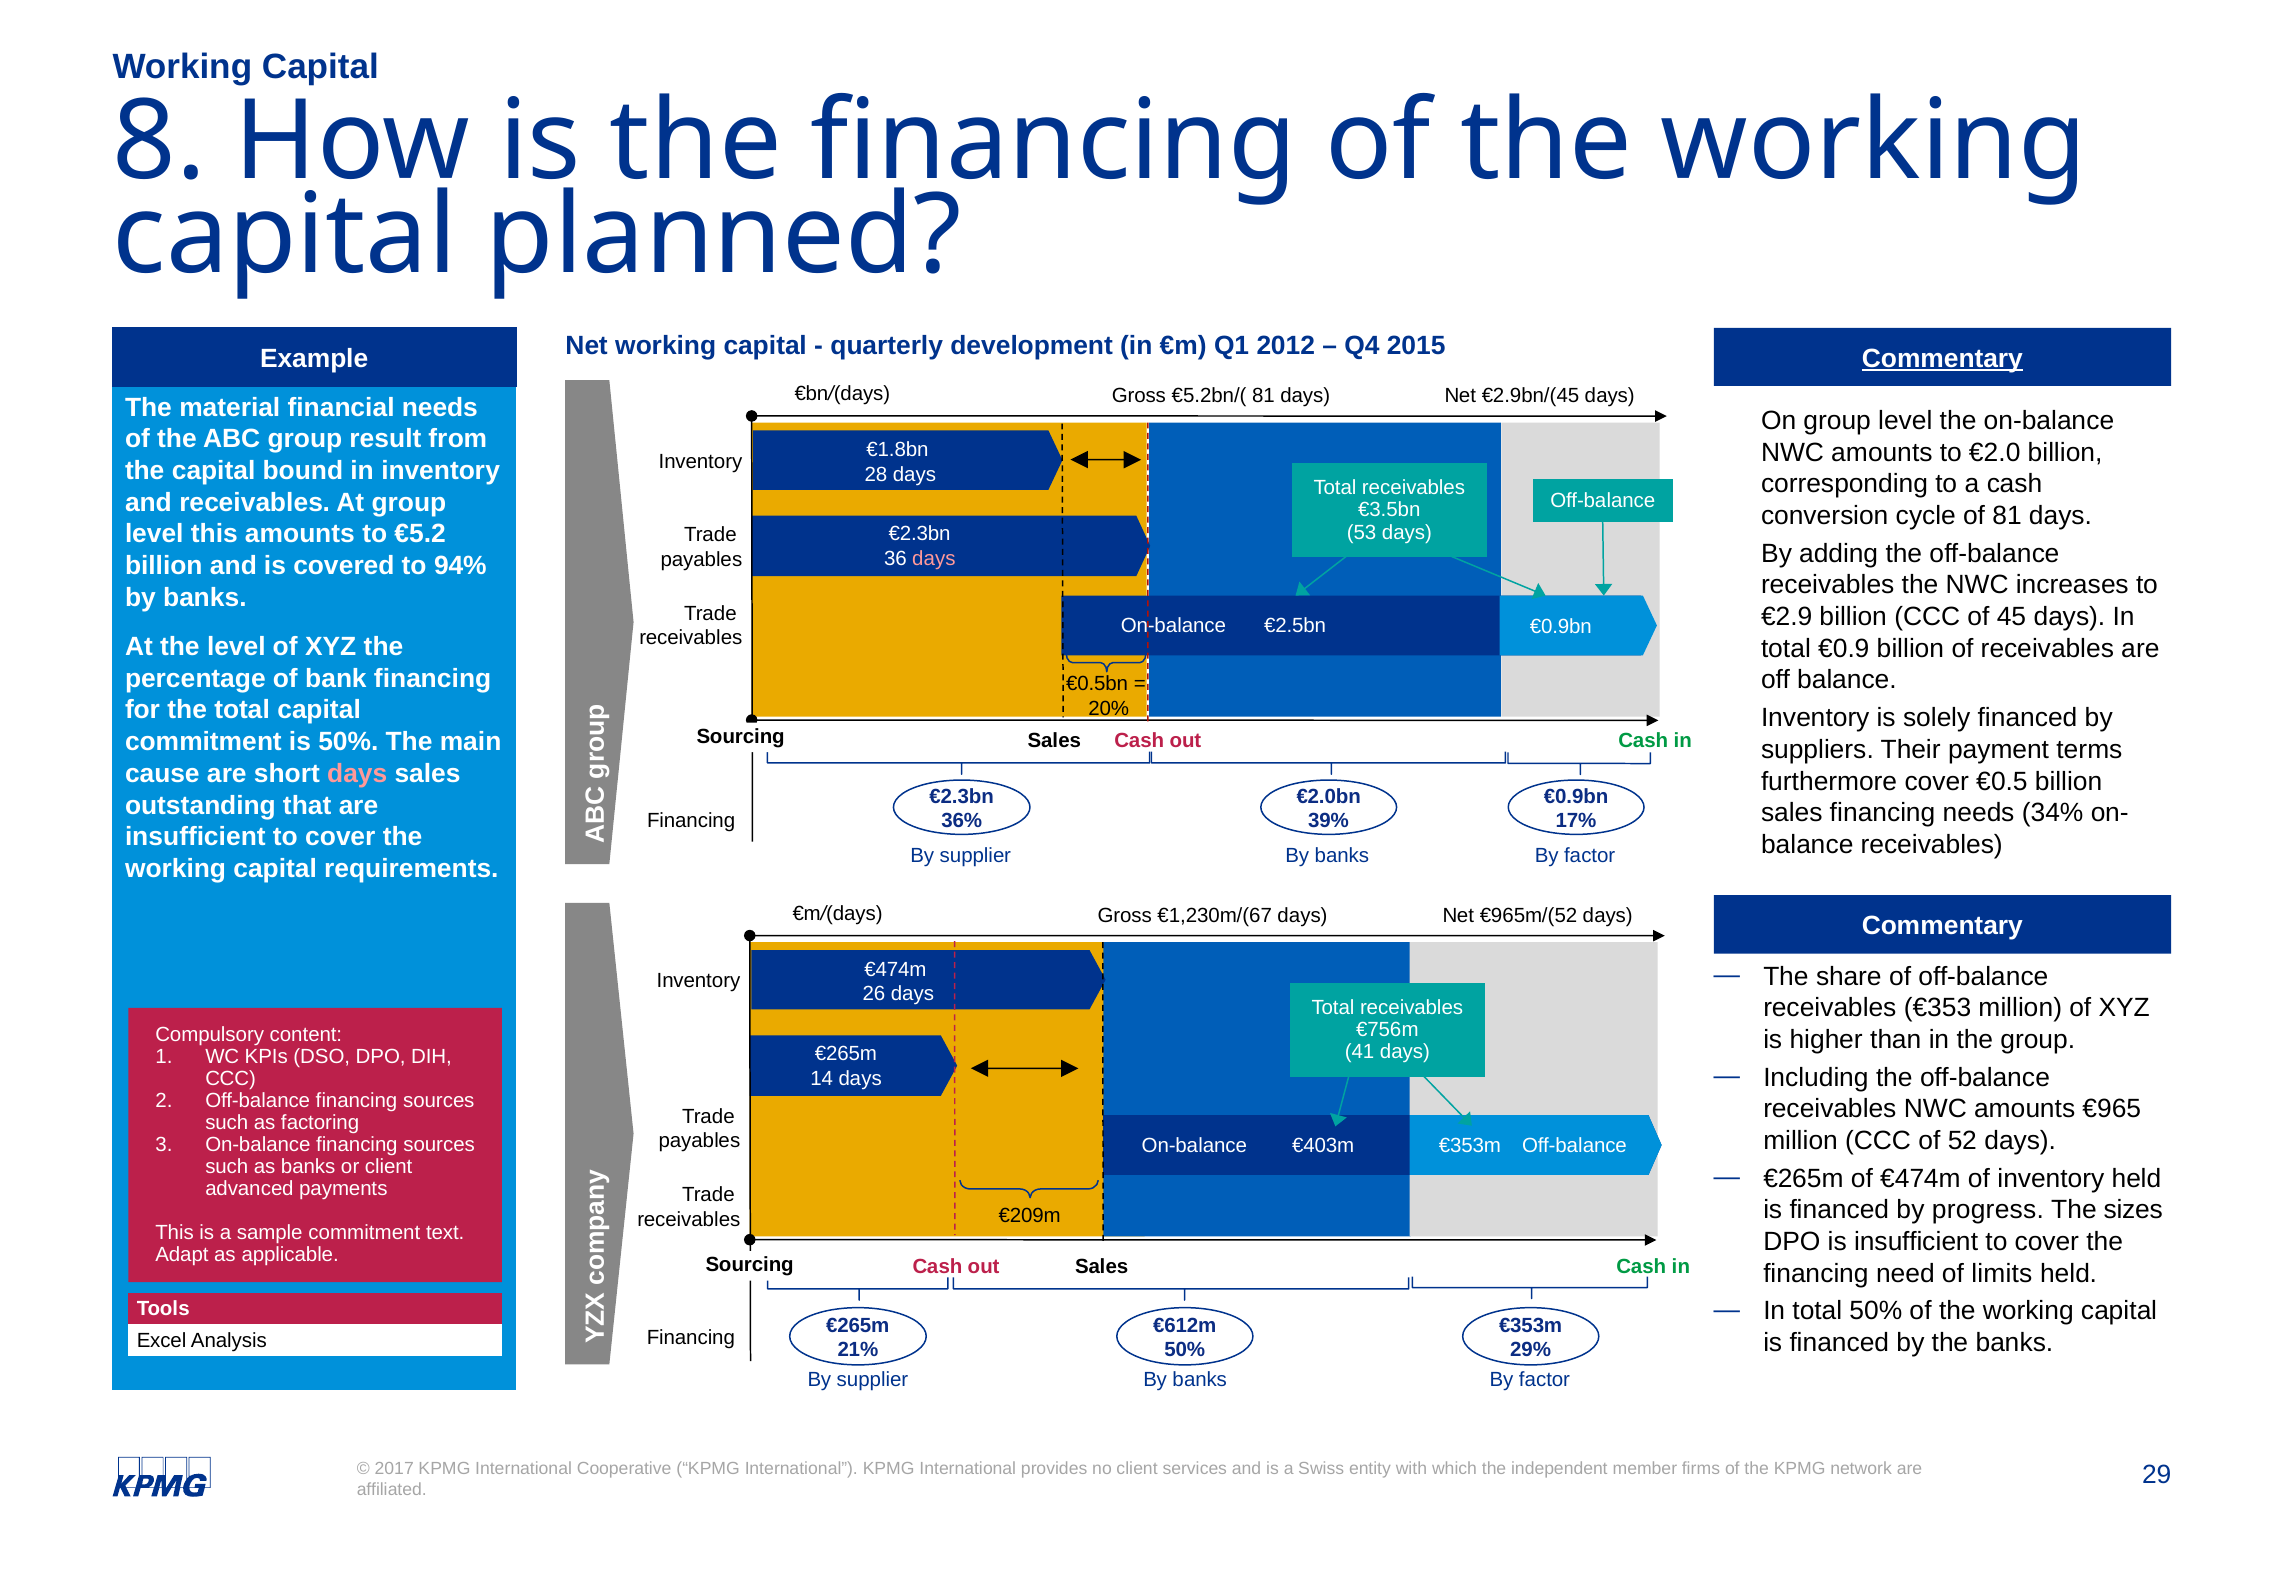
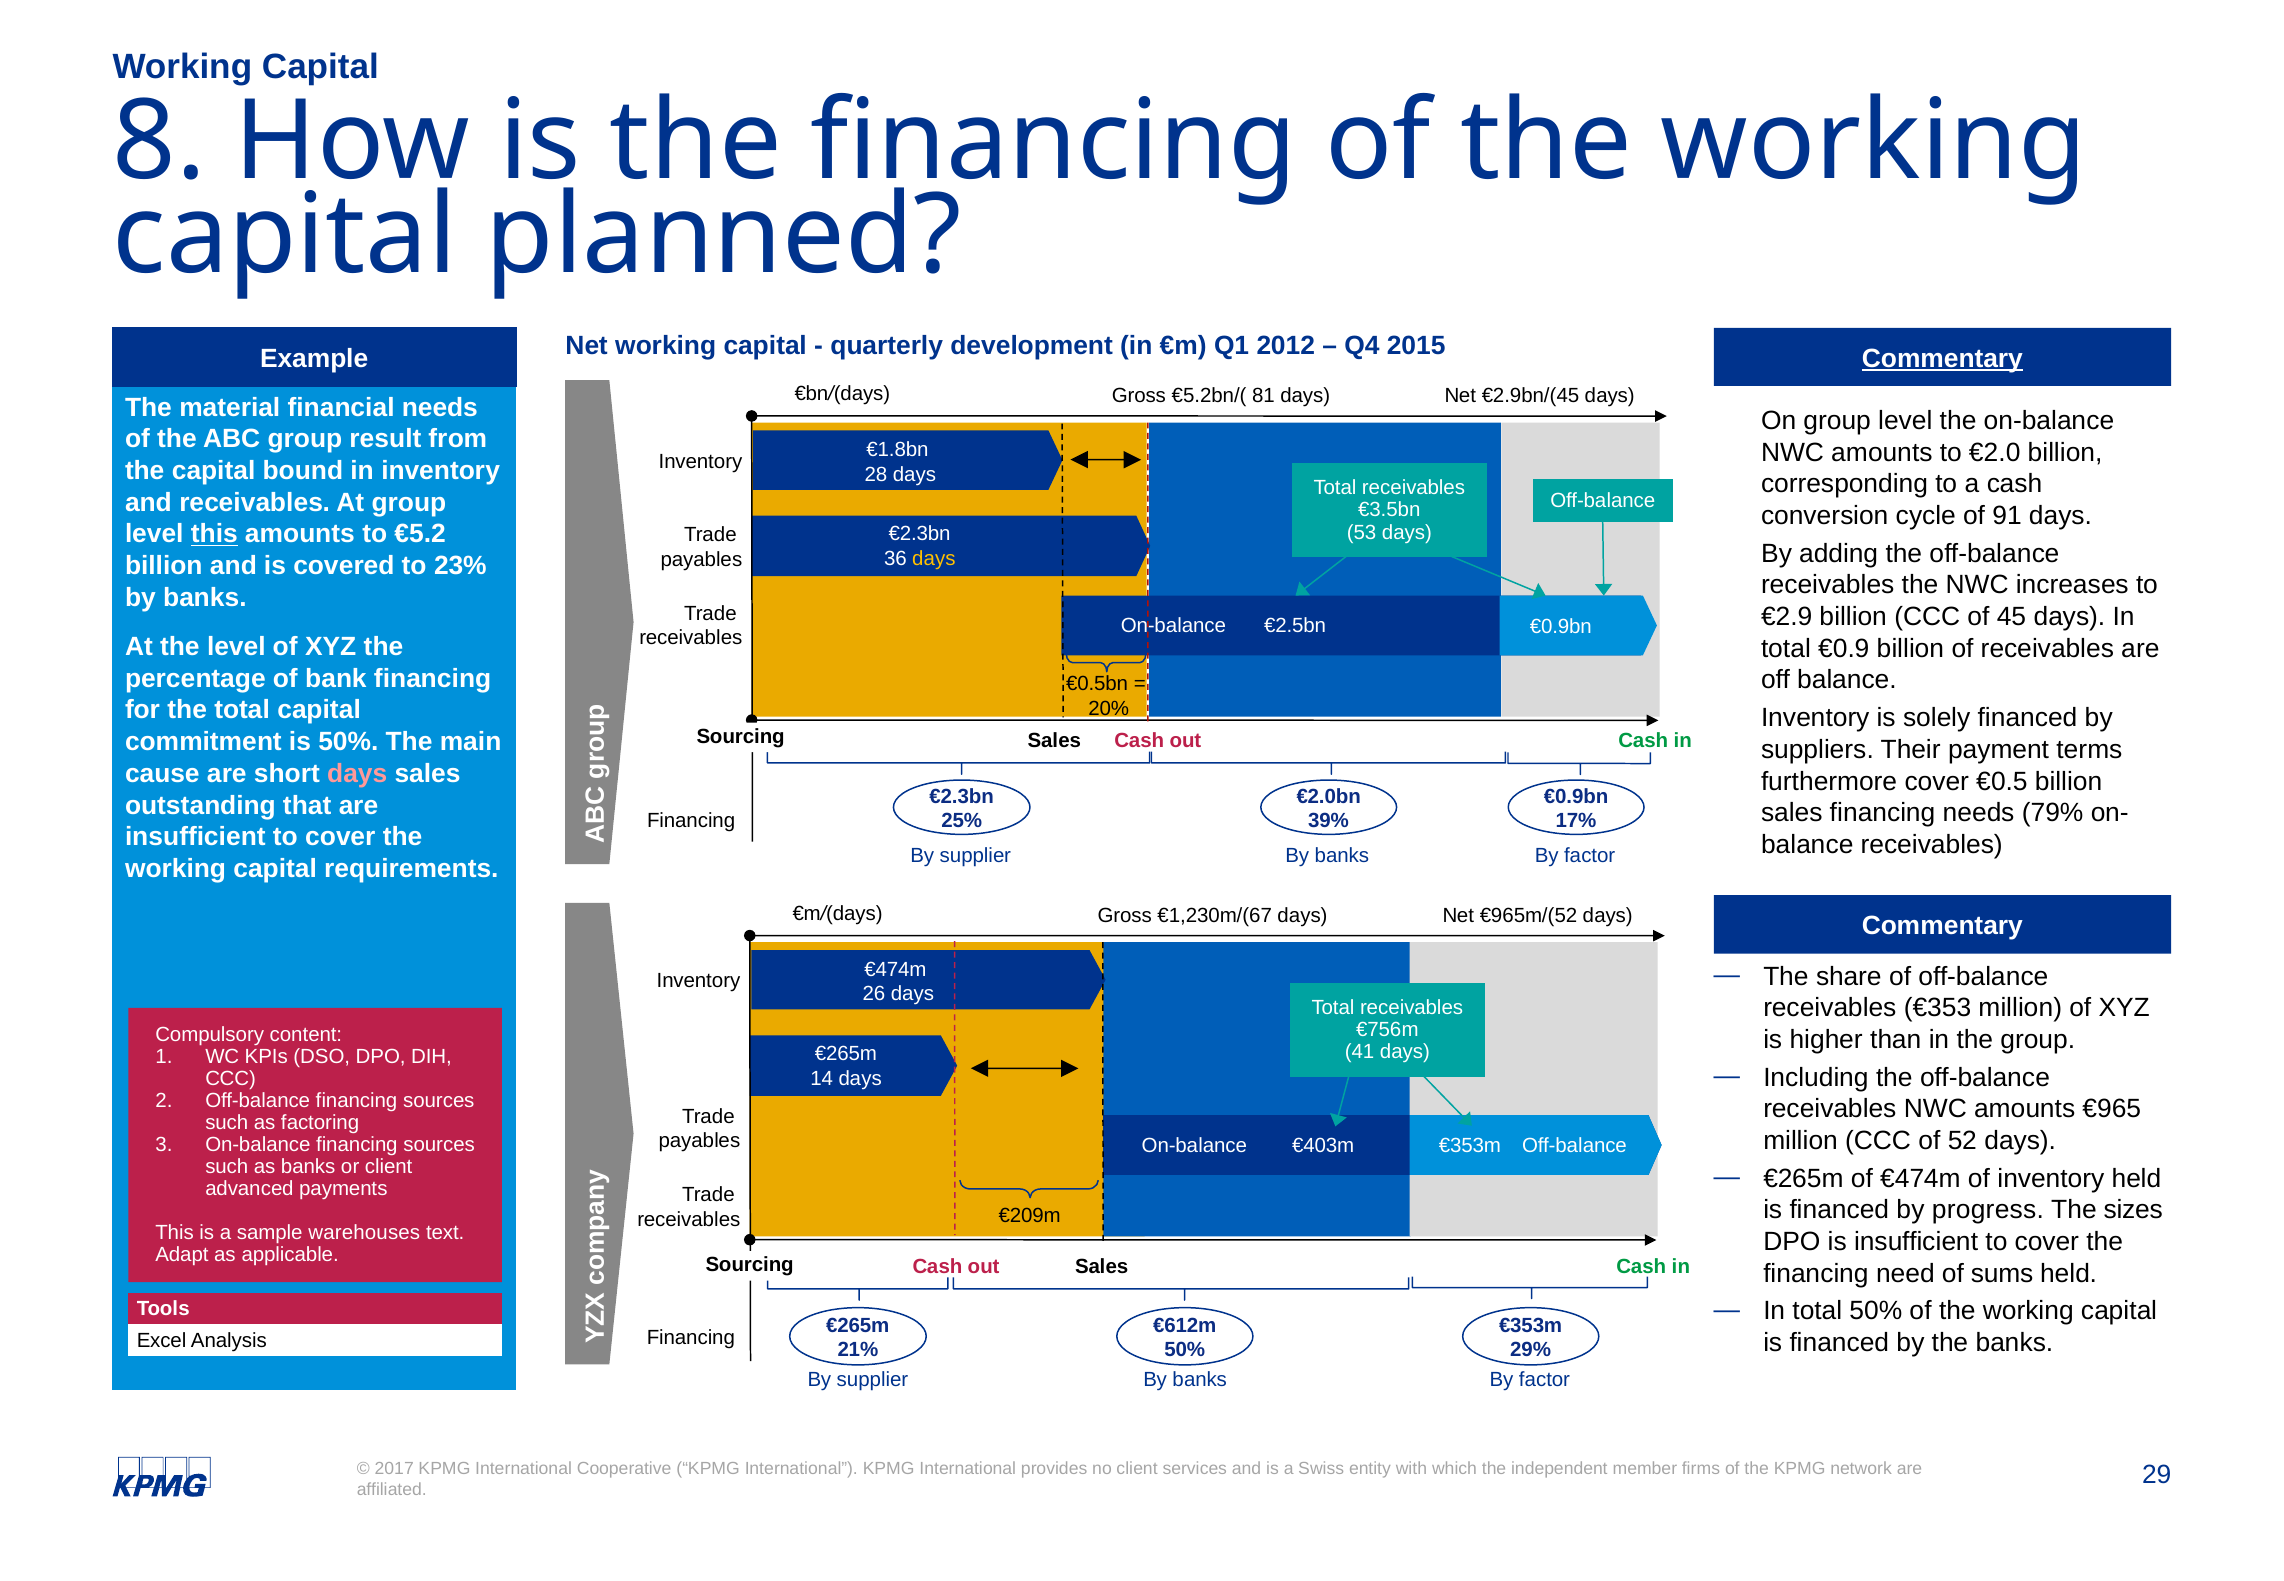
of 81: 81 -> 91 (2007, 516)
this underline: none -> present (214, 534)
days colour: pink -> yellow (934, 559)
94%: 94% -> 23% (460, 566)
34%: 34% -> 79% (2053, 813)
36%: 36% -> 25% (962, 821)
sample commitment: commitment -> warehouses (364, 1233)
limits: limits -> sums (2002, 1274)
